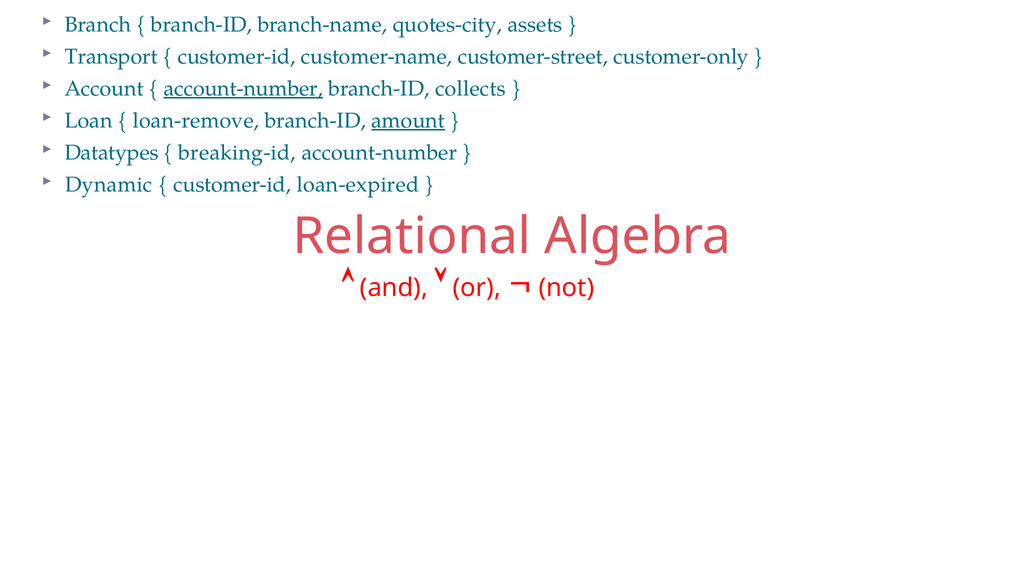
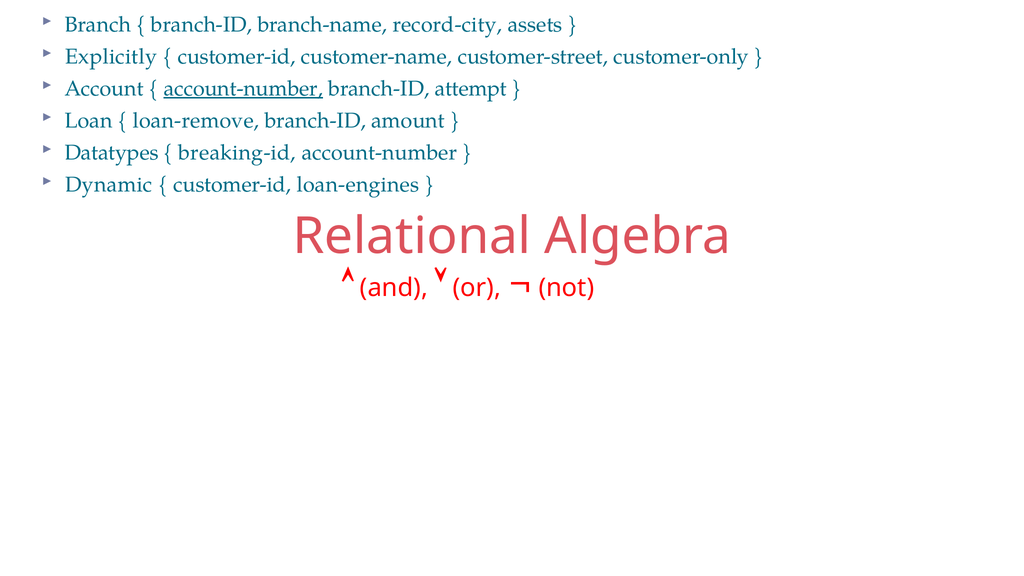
quotes-city: quotes-city -> record-city (447, 24)
Transport: Transport -> Explicitly (111, 56)
collects: collects -> attempt (471, 89)
amount underline: present -> none (408, 121)
loan-expired: loan-expired -> loan-engines (358, 185)
